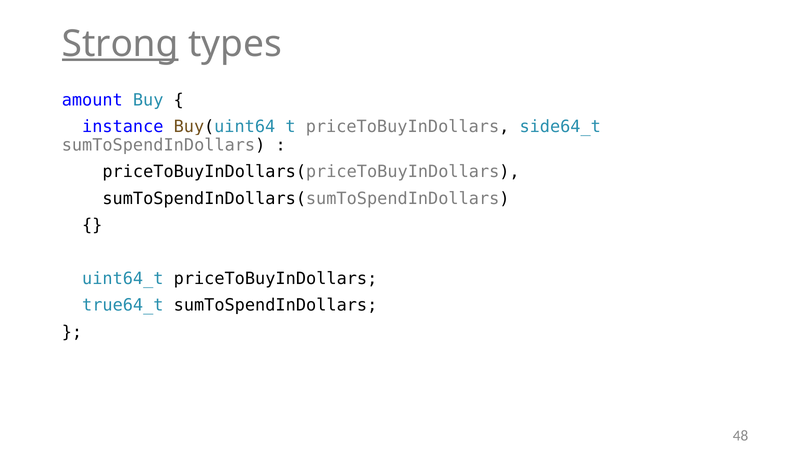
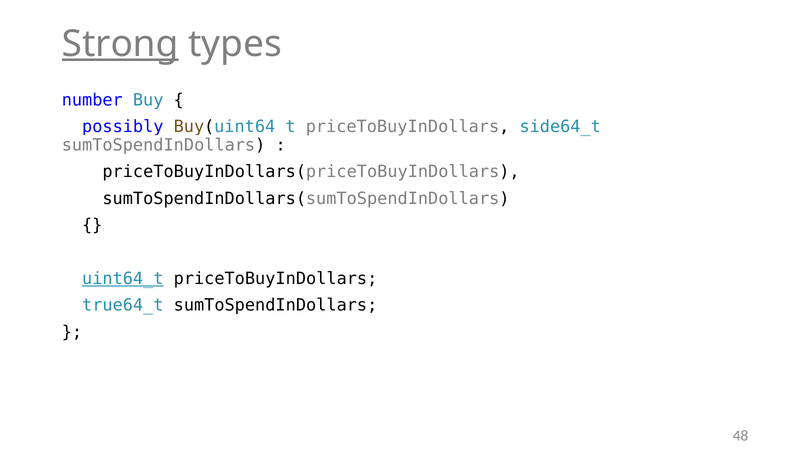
amount: amount -> number (92, 100)
instance: instance -> possibly (123, 127)
uint64_t underline: none -> present (123, 278)
